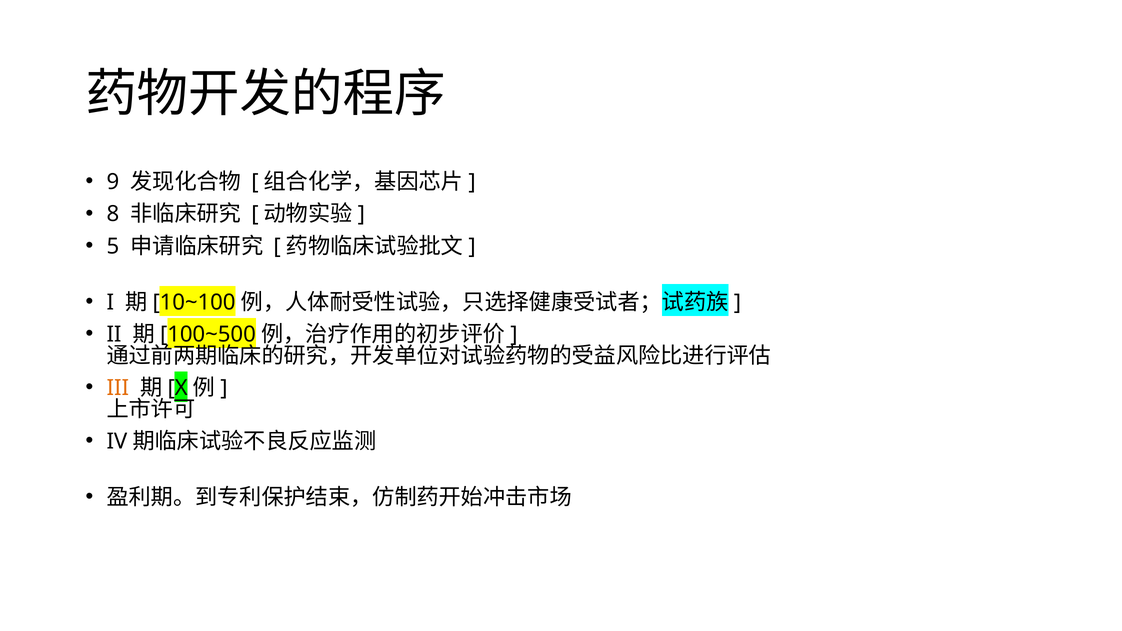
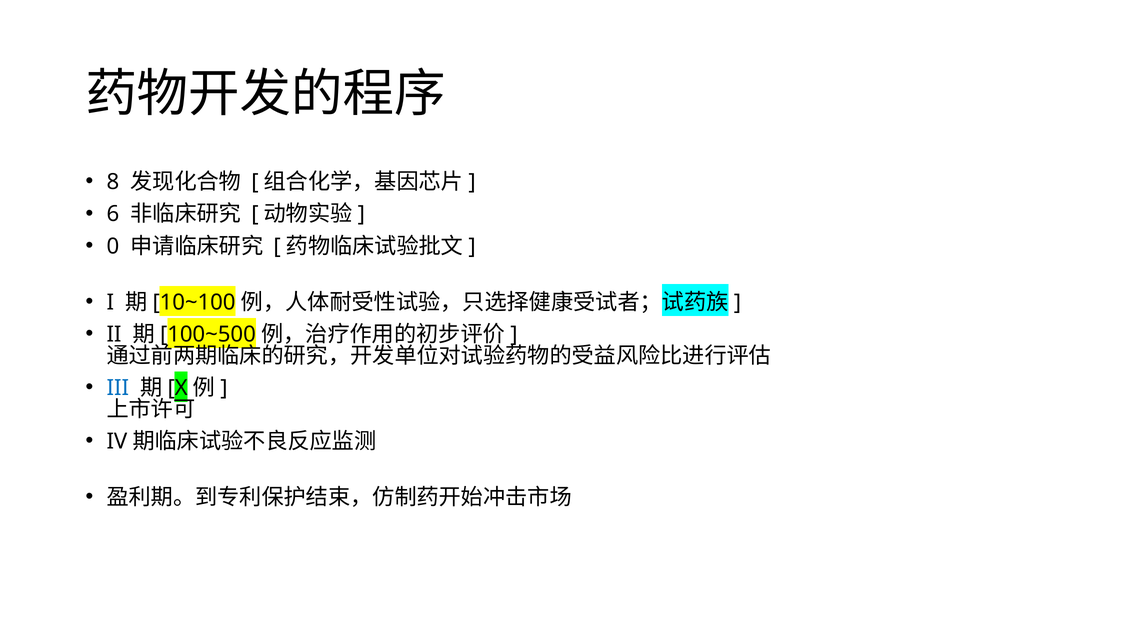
9: 9 -> 8 (113, 182)
8: 8 -> 6 (113, 214)
5: 5 -> 0 (113, 246)
III colour: orange -> blue (118, 388)
